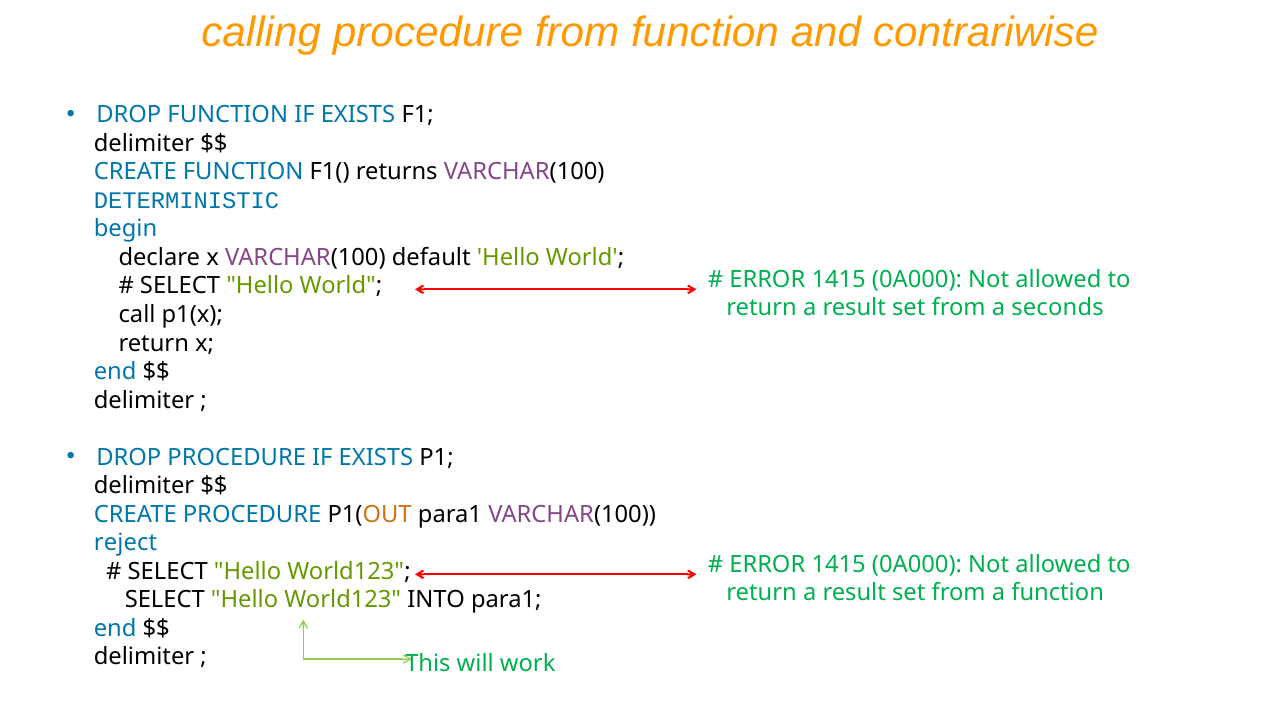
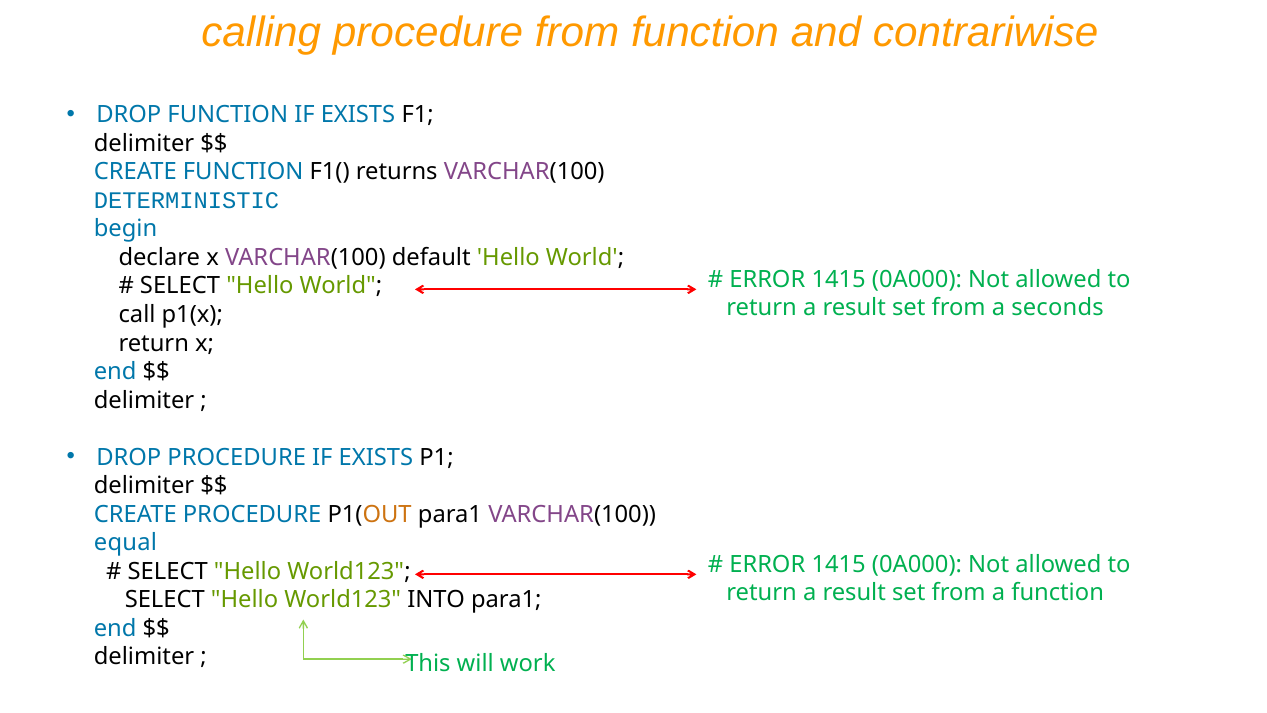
reject: reject -> equal (125, 543)
